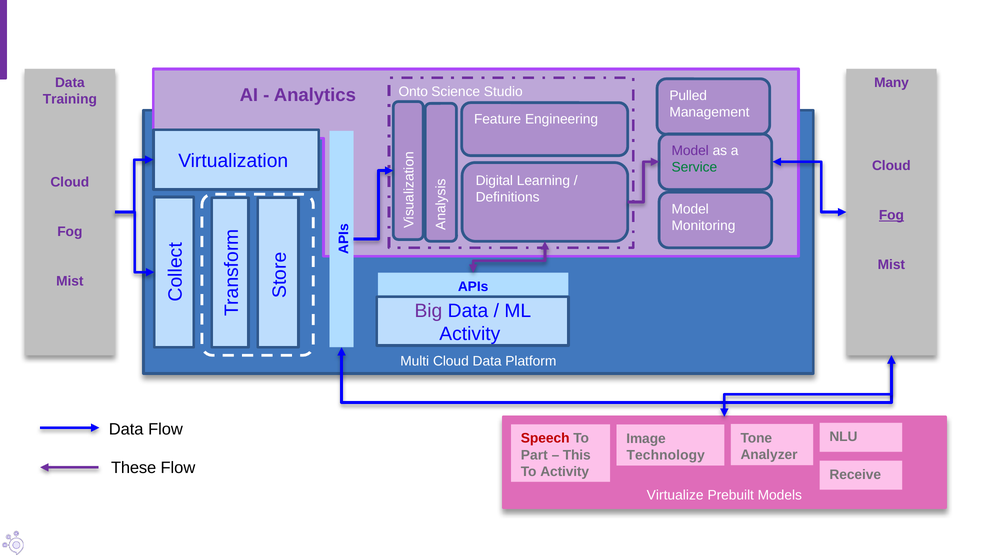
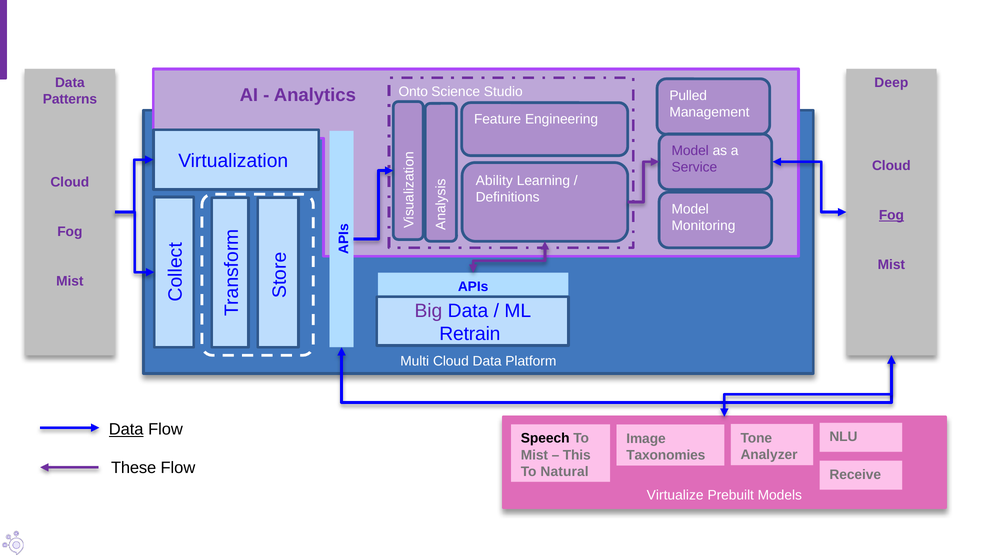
Many: Many -> Deep (891, 83)
Training: Training -> Patterns (70, 99)
Service colour: green -> purple (694, 167)
Digital: Digital -> Ability (494, 180)
Activity: Activity -> Retrain (470, 334)
Data underline: none -> present (126, 429)
Speech colour: red -> black (545, 438)
Part: Part -> Mist (534, 455)
Technology: Technology -> Taxonomies (666, 455)
To Activity: Activity -> Natural (565, 471)
